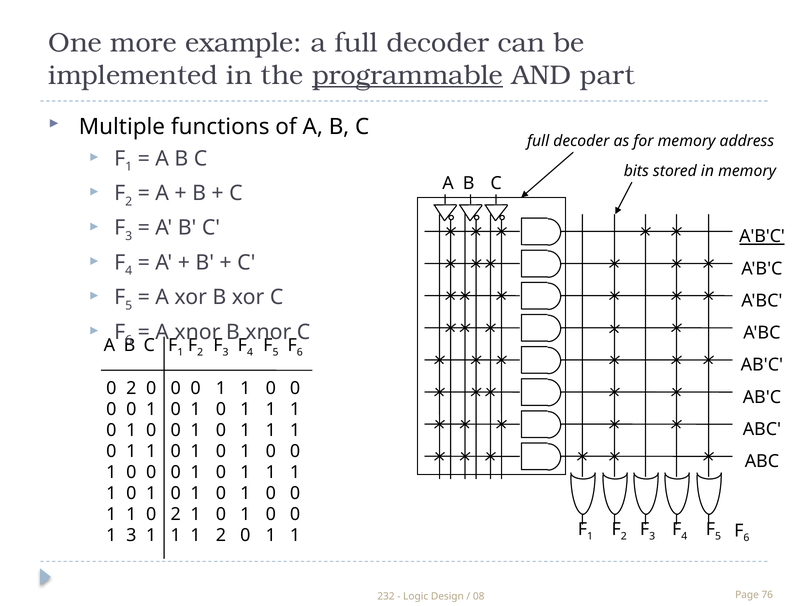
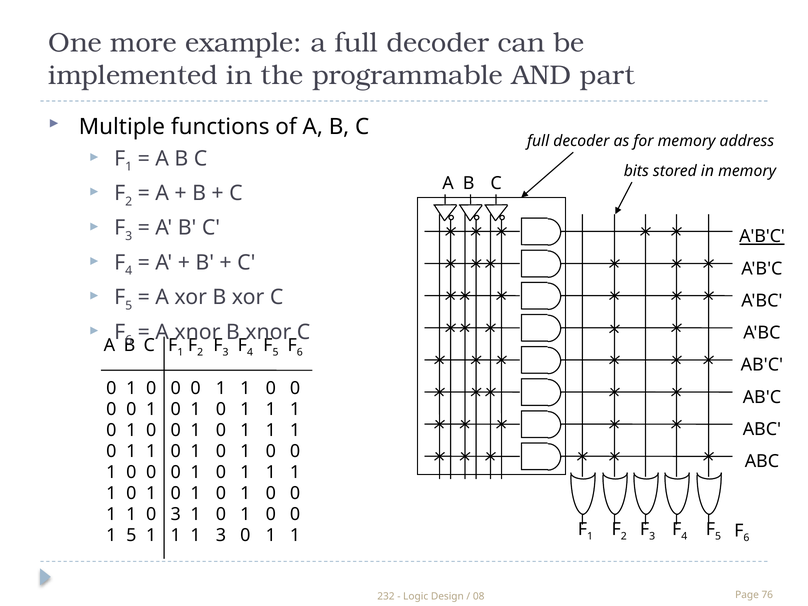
programmable underline: present -> none (407, 75)
2: 2 -> 1 (131, 388)
1 0 2: 2 -> 3 (176, 515)
1 3: 3 -> 5 (131, 536)
1 2: 2 -> 3 (221, 536)
